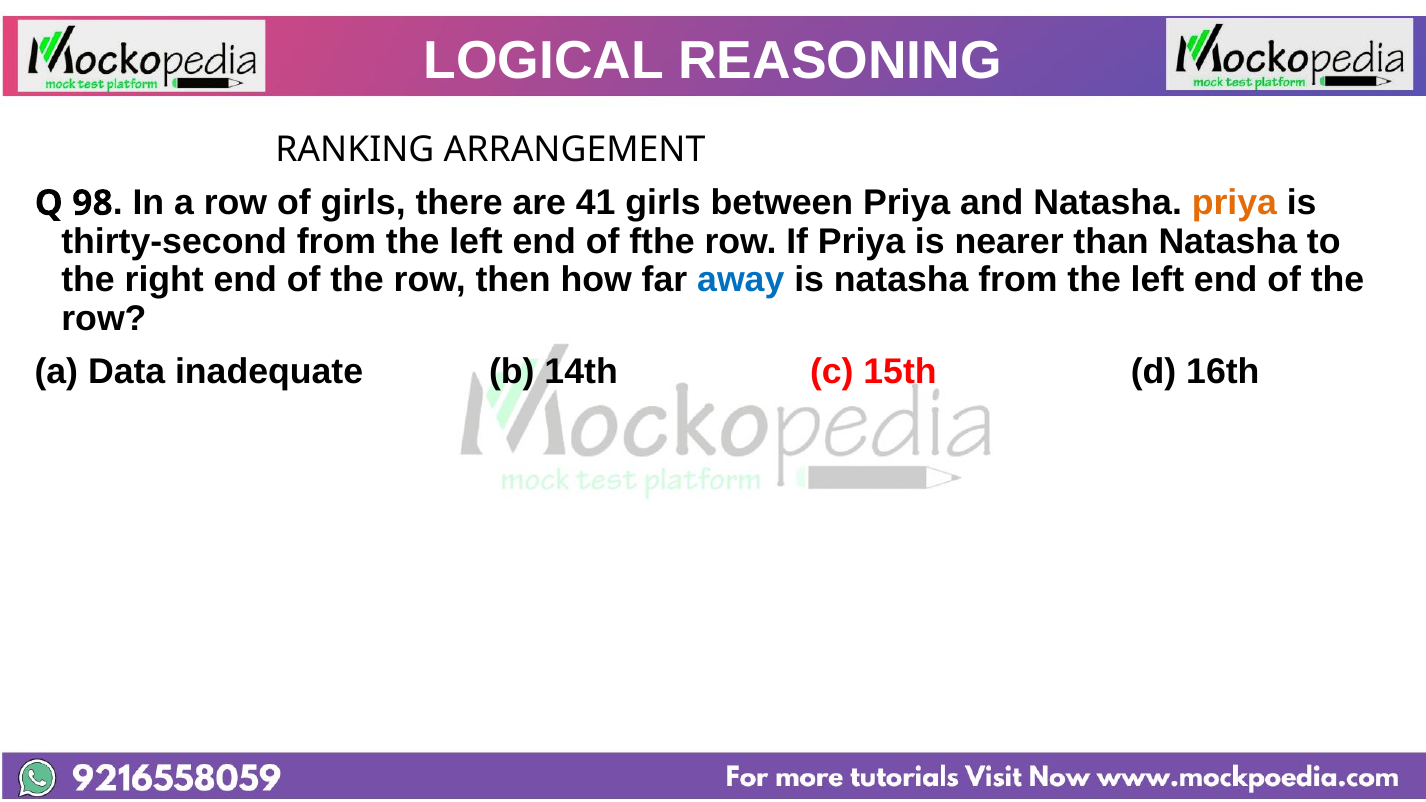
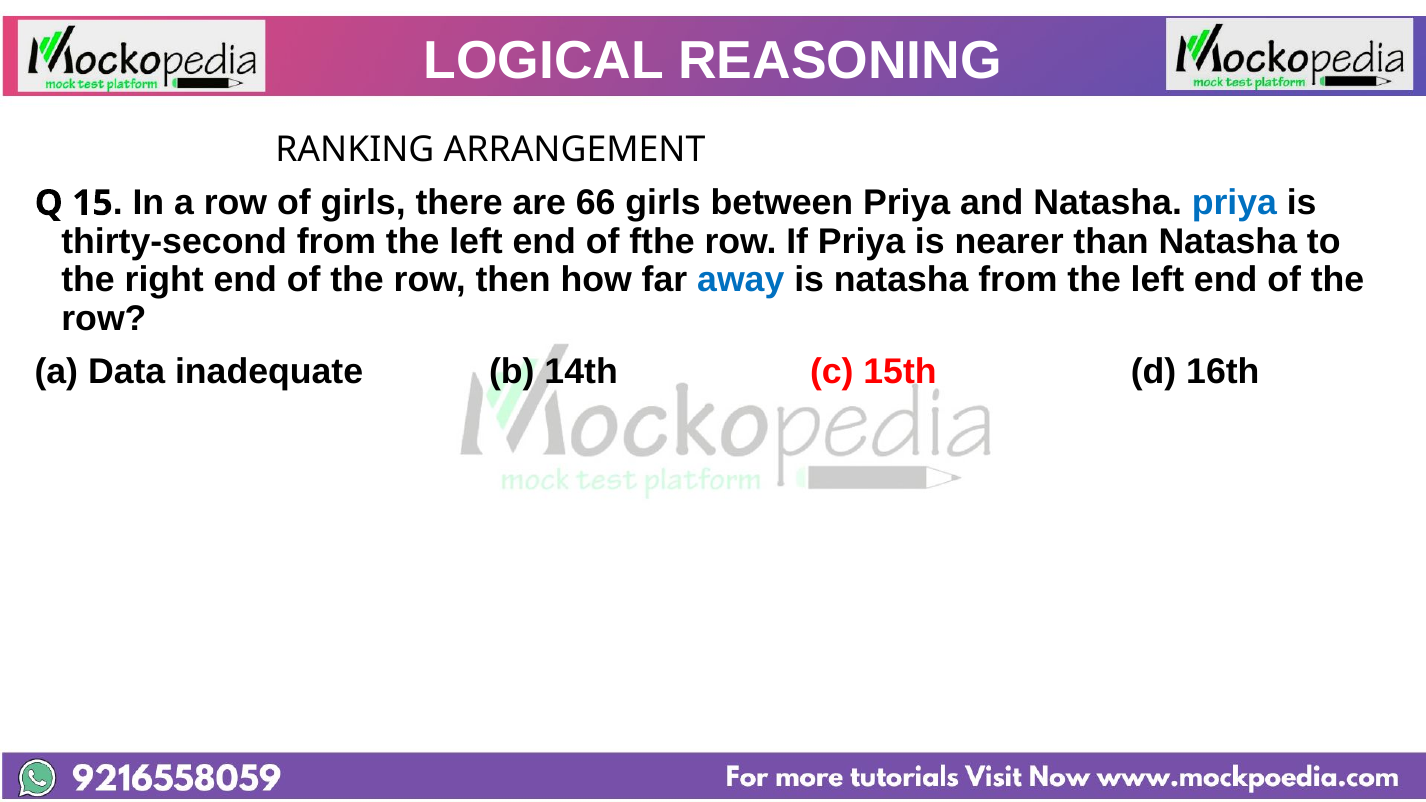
98: 98 -> 15 (92, 203)
41: 41 -> 66 (596, 203)
priya colour: orange -> blue (1234, 203)
